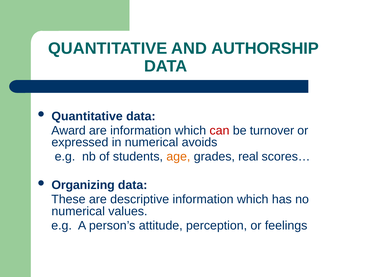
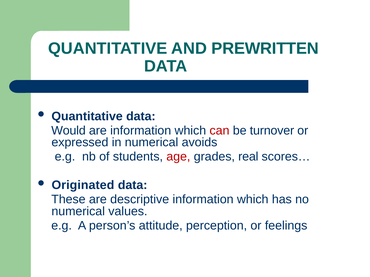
AUTHORSHIP: AUTHORSHIP -> PREWRITTEN (265, 48)
Award: Award -> Would (68, 131)
age colour: orange -> red (178, 157)
Organizing: Organizing -> Originated (83, 185)
